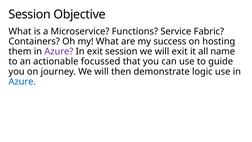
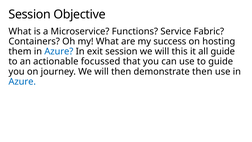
Azure colour: purple -> blue (59, 51)
will exit: exit -> this (180, 51)
all name: name -> guide (223, 51)
demonstrate logic: logic -> then (202, 71)
